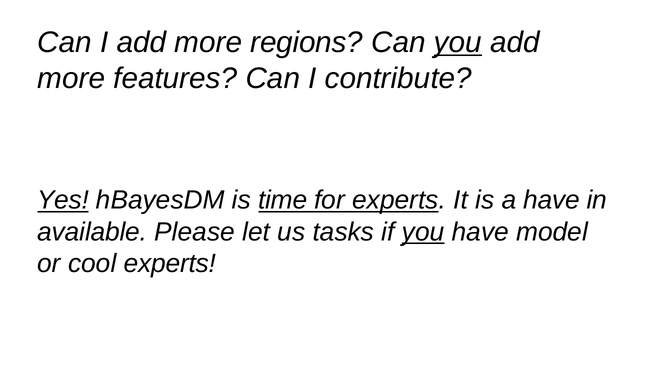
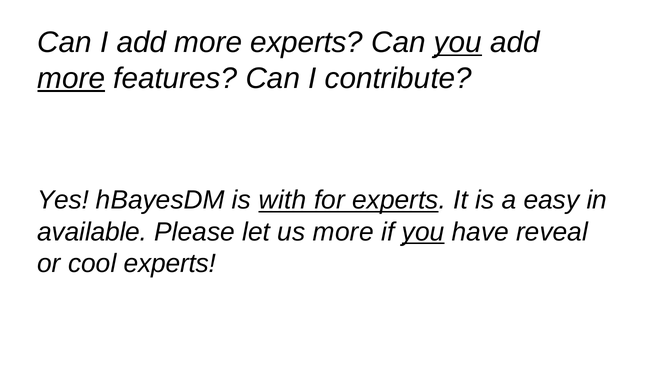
more regions: regions -> experts (307, 43)
more underline: none -> present (71, 78)
Yes underline: present -> none (63, 200)
time: time -> with (283, 200)
a have: have -> easy (551, 200)
us tasks: tasks -> more (343, 232)
model: model -> reveal (552, 232)
